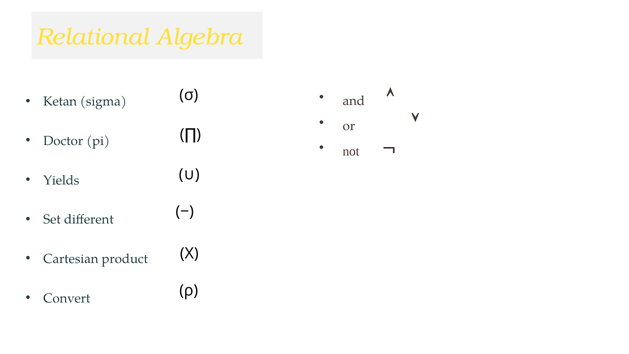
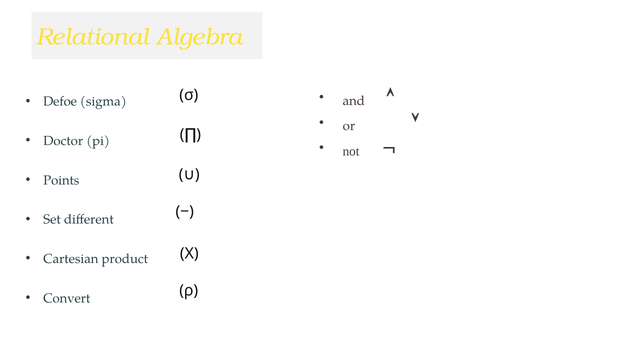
Ketan: Ketan -> Defoe (60, 101)
Yields: Yields -> Points (61, 180)
